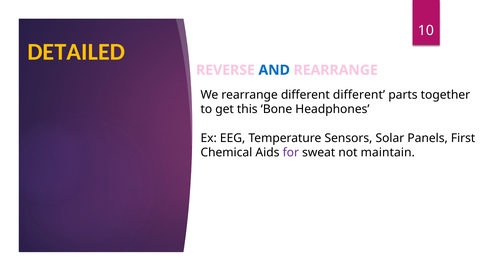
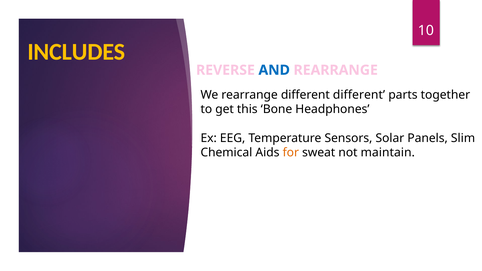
DETAILED: DETAILED -> INCLUDES (76, 52)
First: First -> Slim (463, 138)
for colour: purple -> orange (291, 153)
